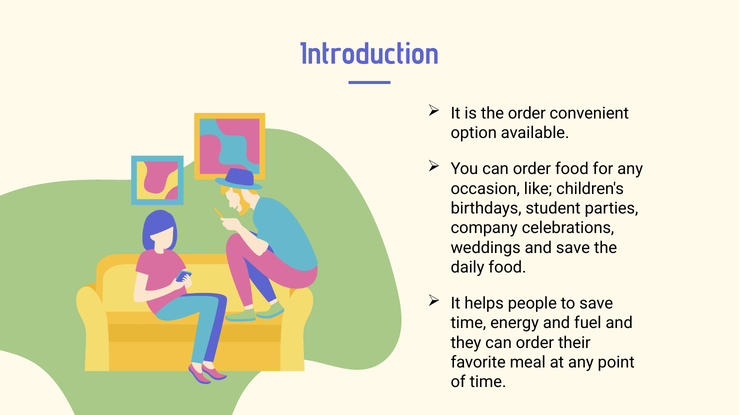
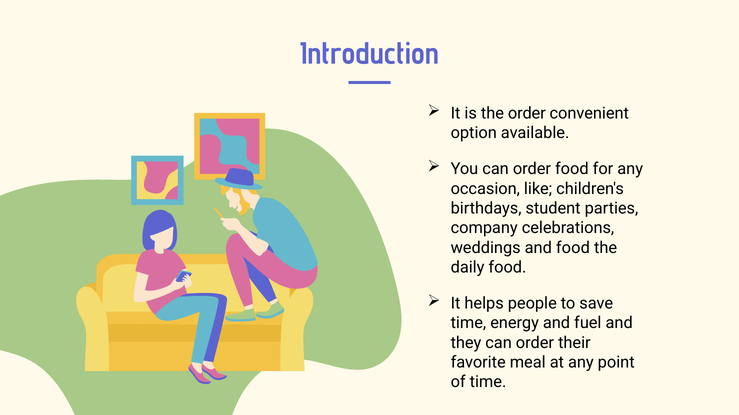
and save: save -> food (573, 248)
